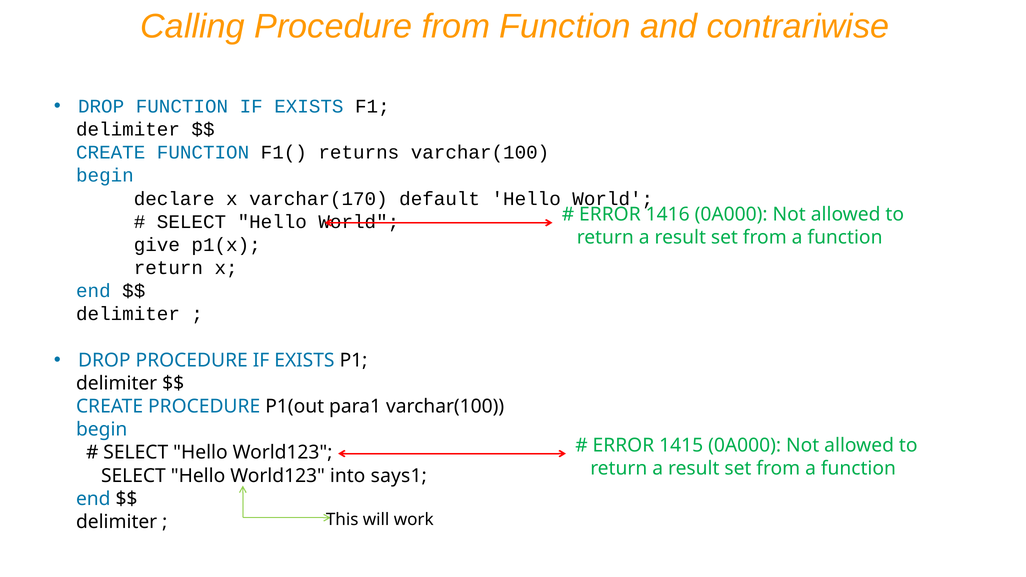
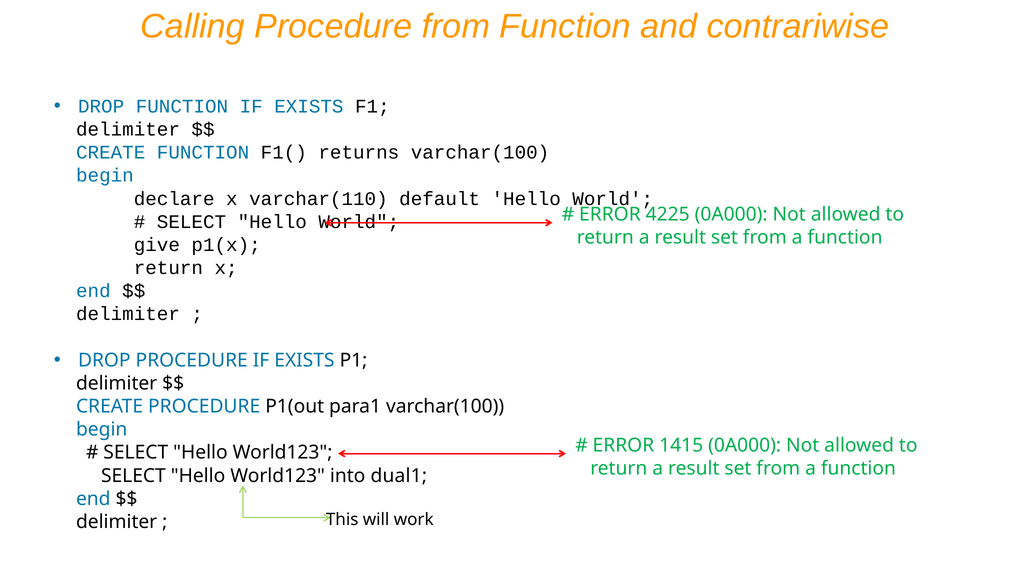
varchar(170: varchar(170 -> varchar(110 (318, 199)
1416: 1416 -> 4225 (668, 215)
says1: says1 -> dual1 (399, 476)
